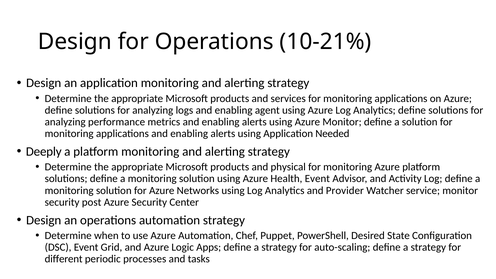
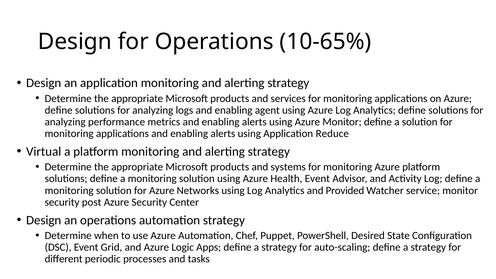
10-21%: 10-21% -> 10-65% (326, 42)
Needed: Needed -> Reduce (332, 134)
Deeply: Deeply -> Virtual (44, 152)
physical: physical -> systems (288, 167)
Provider: Provider -> Provided (345, 190)
